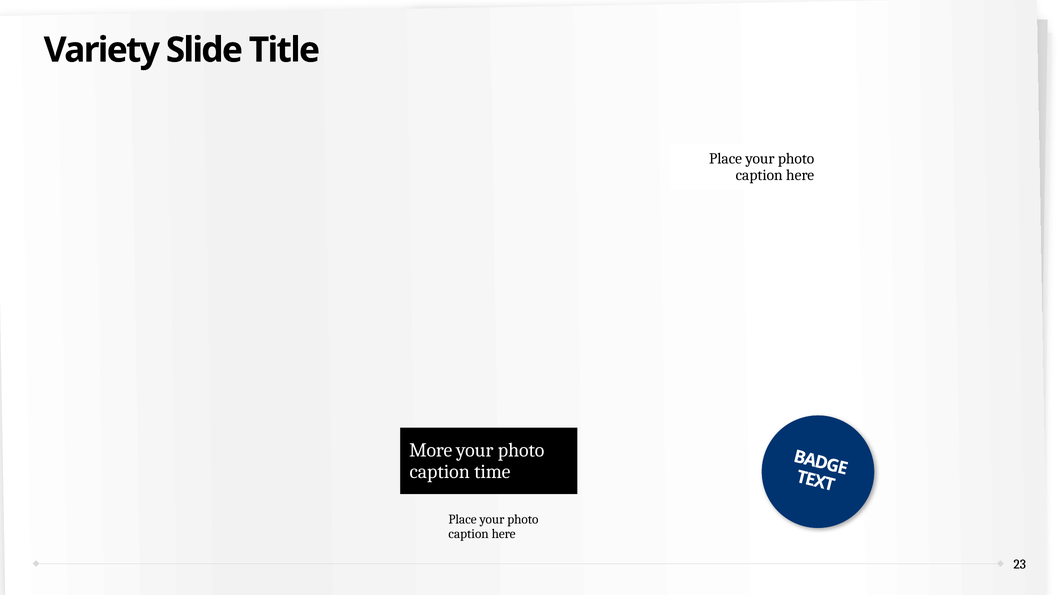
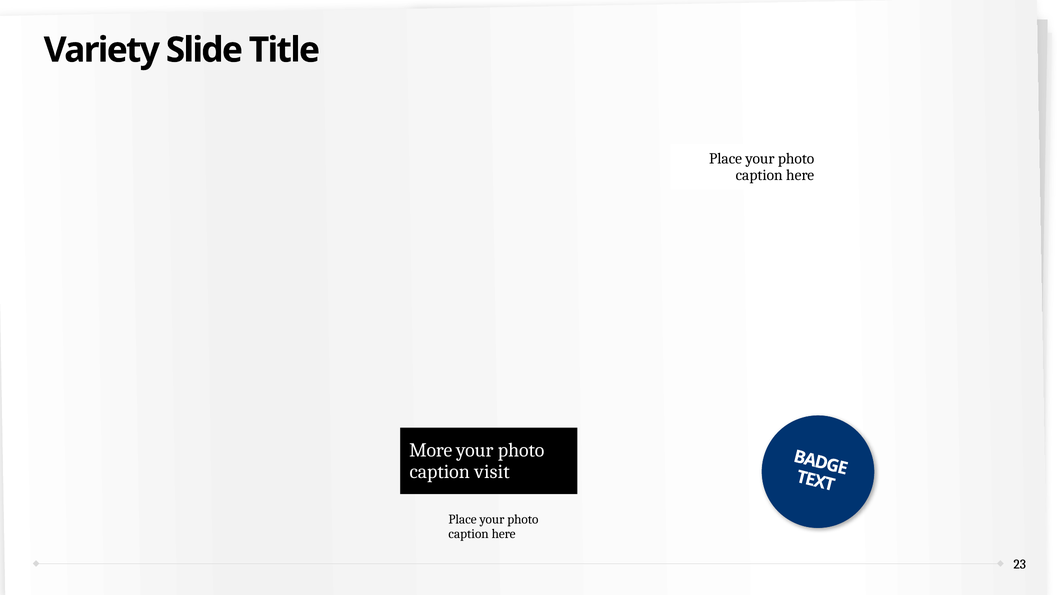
time: time -> visit (492, 471)
